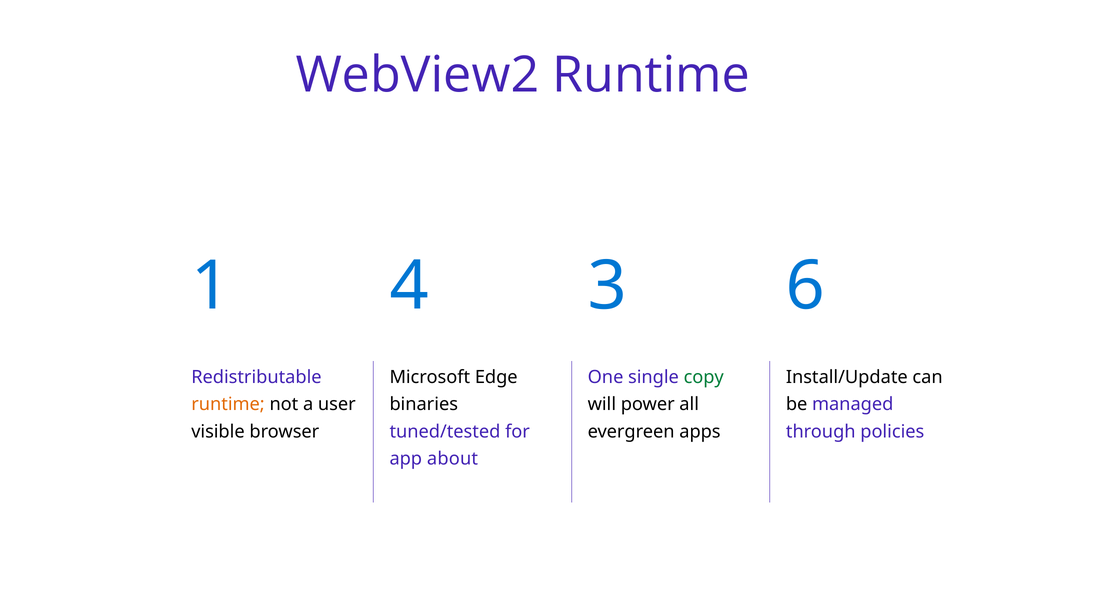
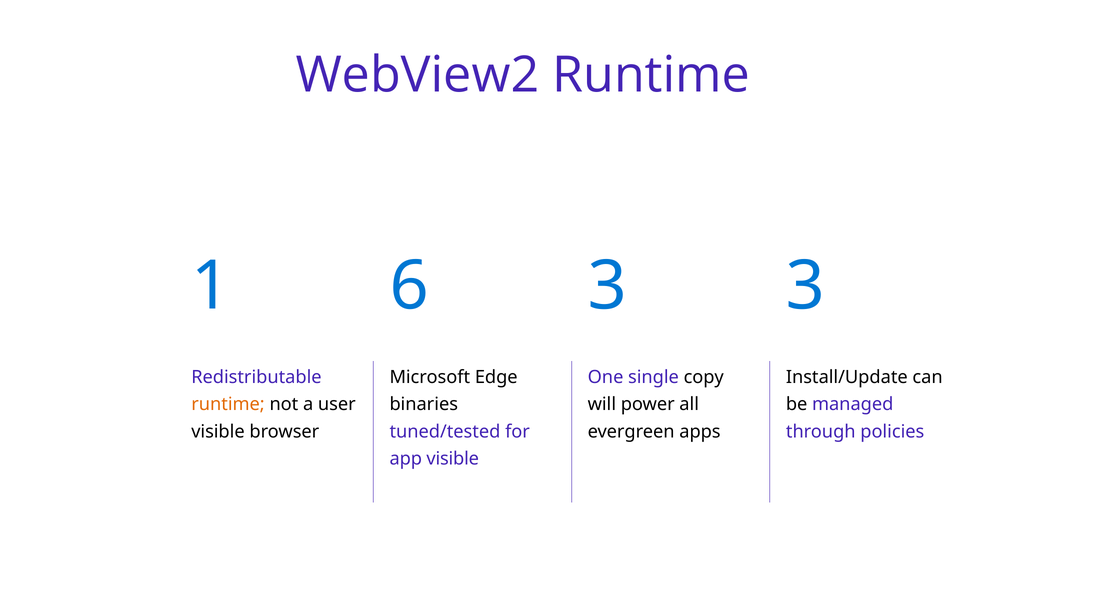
4: 4 -> 6 (409, 286)
3 6: 6 -> 3 (806, 286)
copy colour: green -> black (704, 377)
app about: about -> visible (453, 459)
